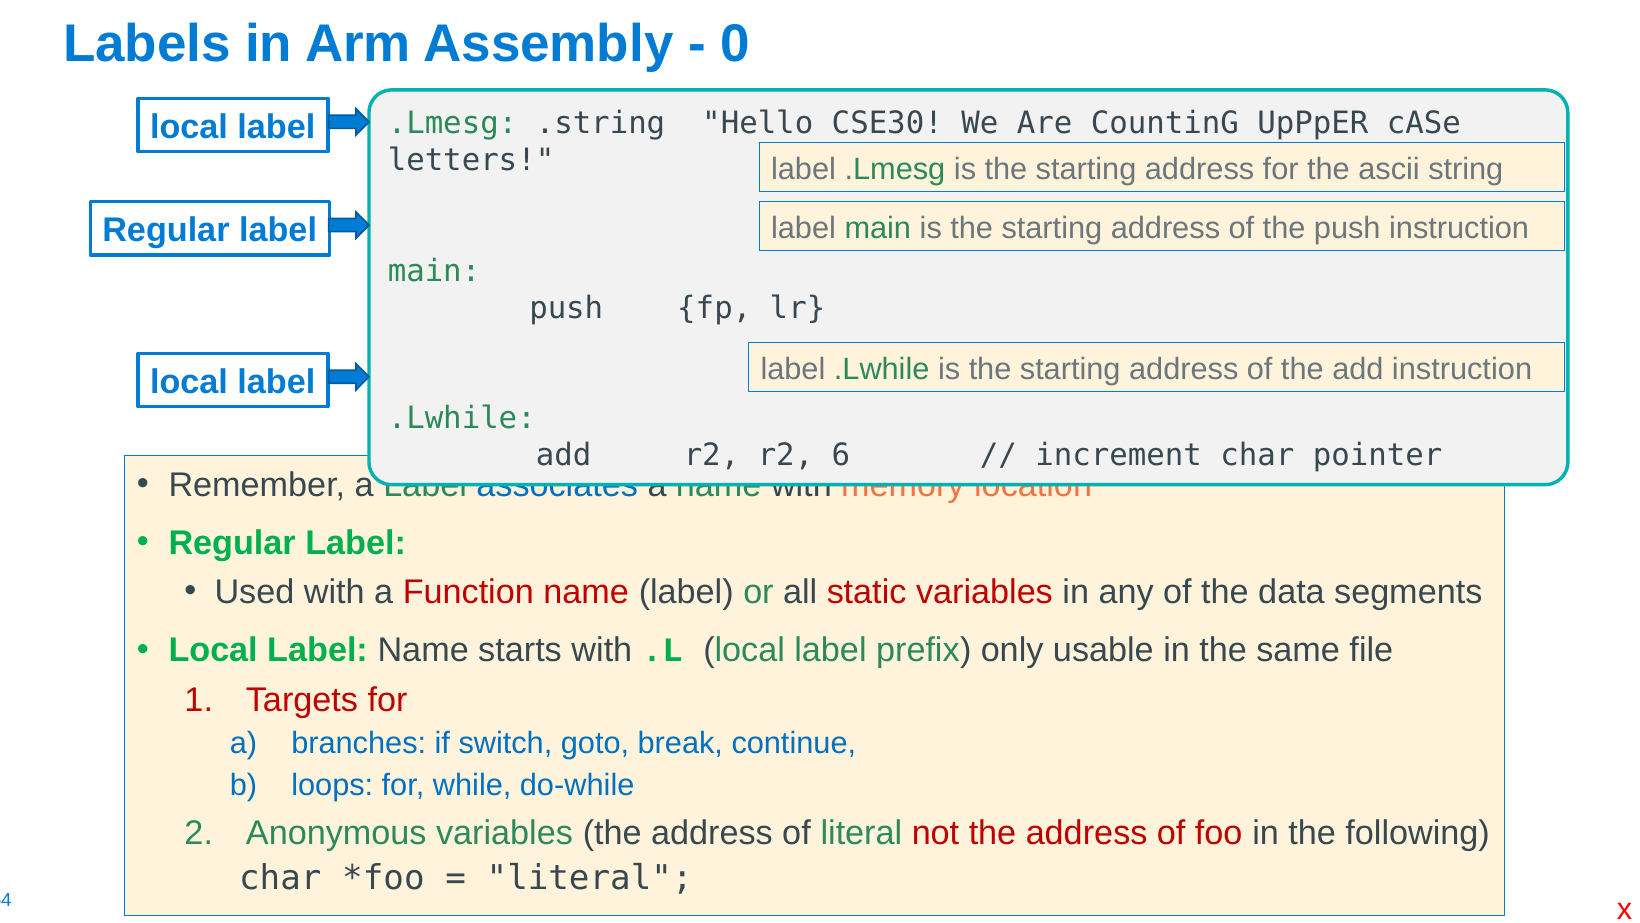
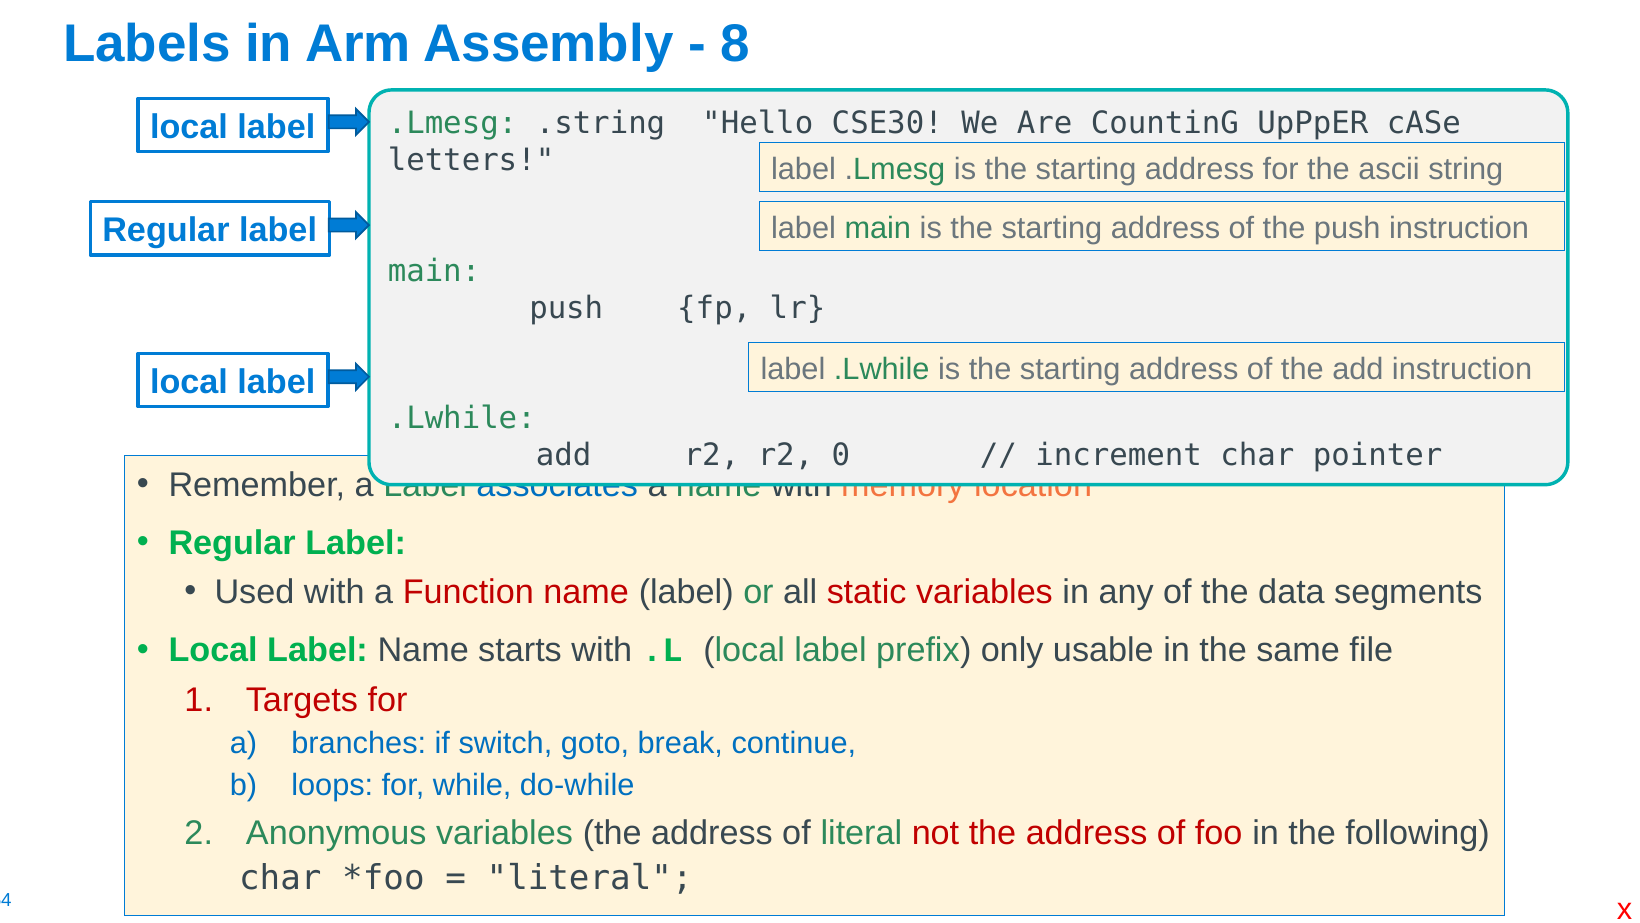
0: 0 -> 8 (735, 43)
6: 6 -> 0 (841, 455)
